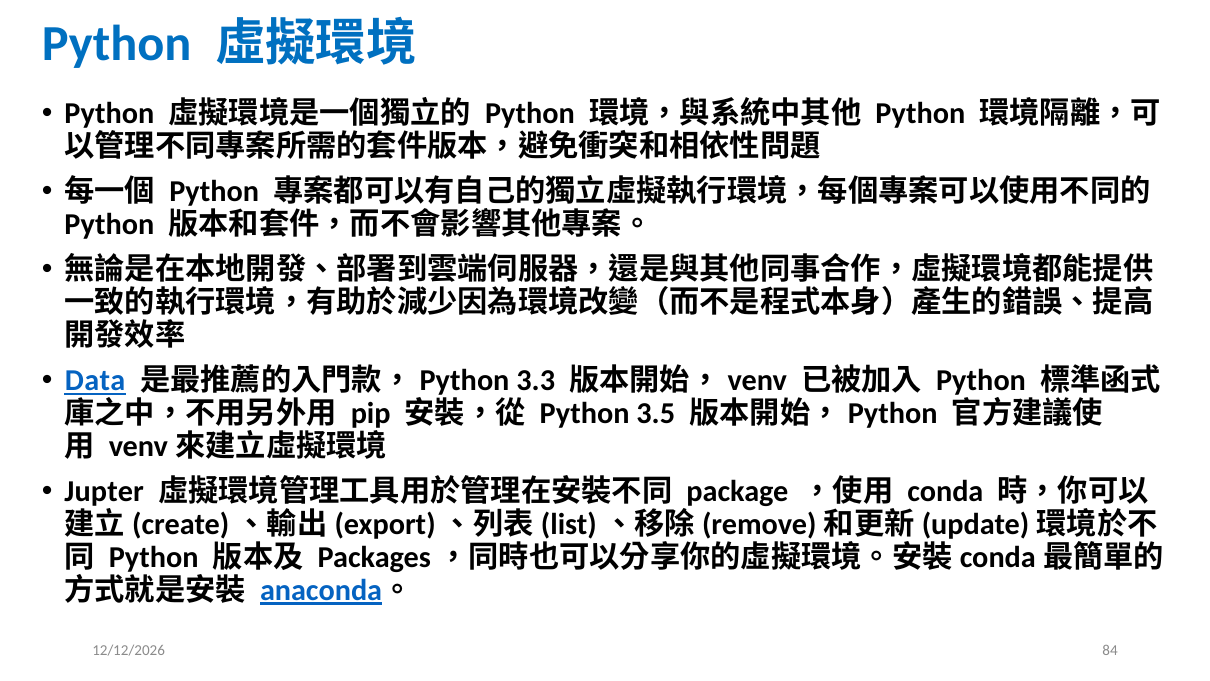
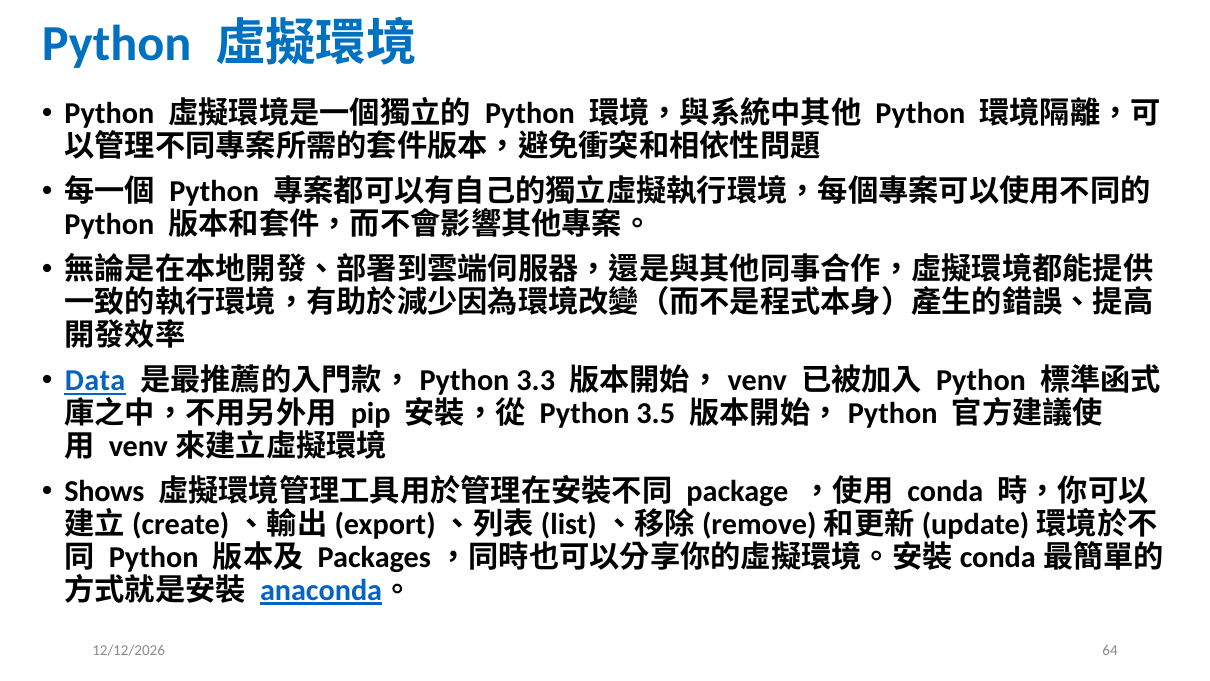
Jupter: Jupter -> Shows (104, 491)
84: 84 -> 64 (1110, 650)
